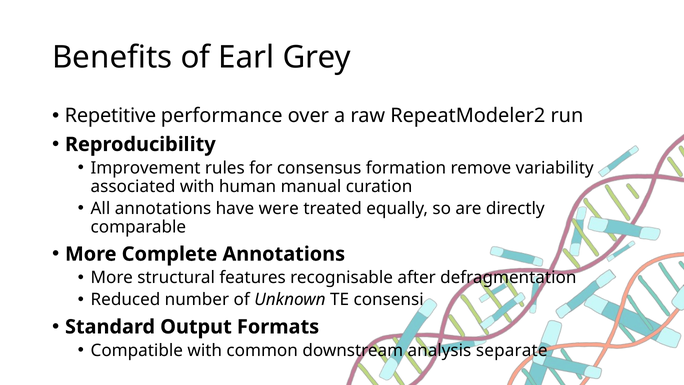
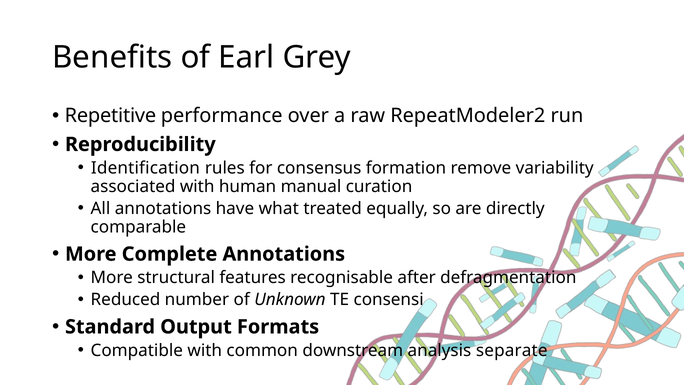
Improvement: Improvement -> Identification (145, 168)
were: were -> what (279, 208)
